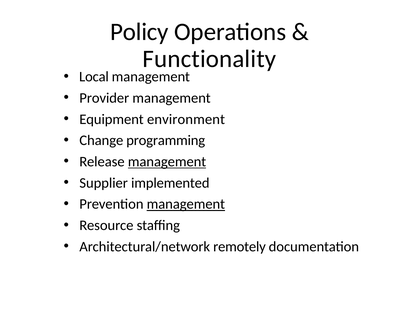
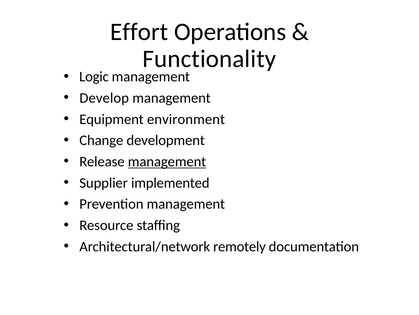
Policy: Policy -> Effort (139, 32)
Local: Local -> Logic (94, 77)
Provider: Provider -> Develop (104, 98)
programming: programming -> development (166, 140)
management underline: present -> none (186, 204)
